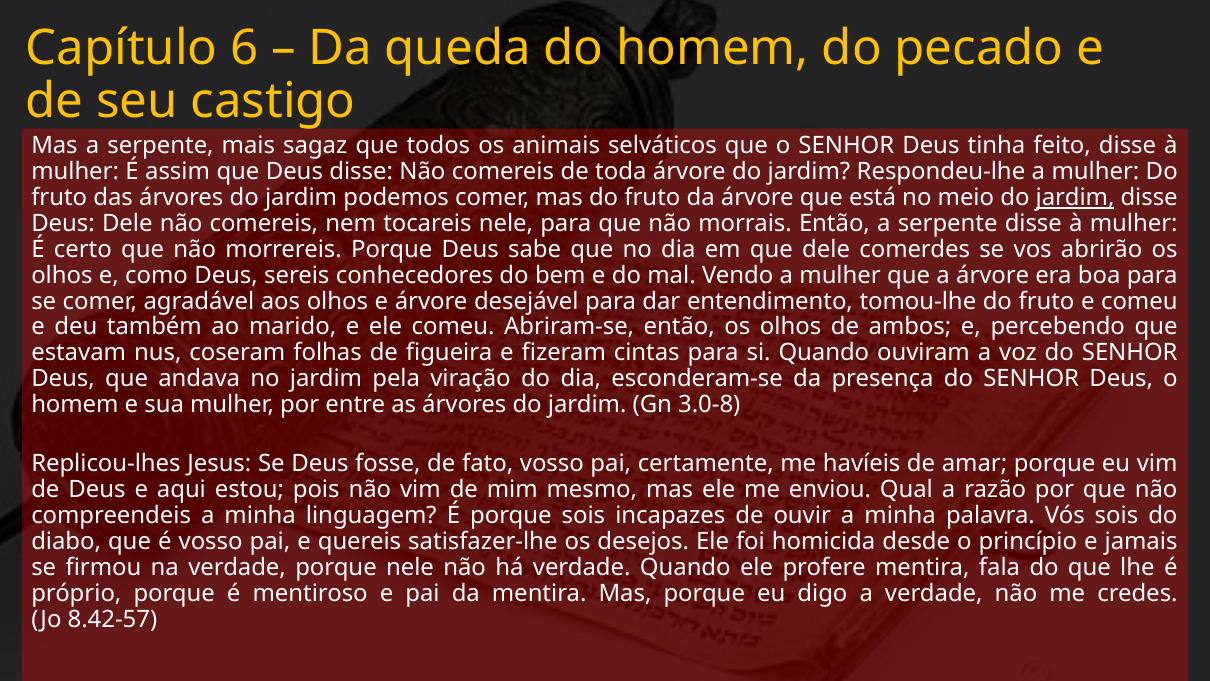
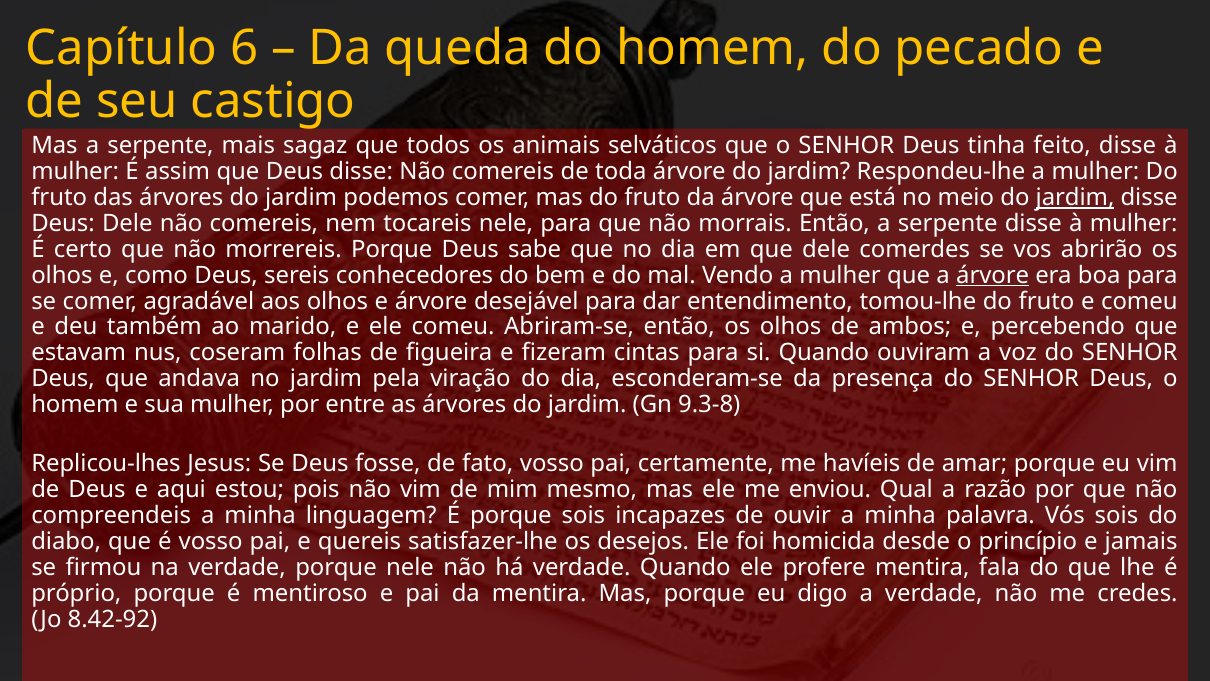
árvore underline: none -> present (993, 275)
3.0-8: 3.0-8 -> 9.3-8 (709, 404)
8.42-57: 8.42-57 -> 8.42-92 (112, 619)
